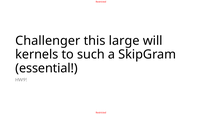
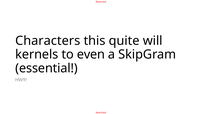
Challenger: Challenger -> Characters (48, 41)
large: large -> quite (124, 41)
such: such -> even (91, 54)
